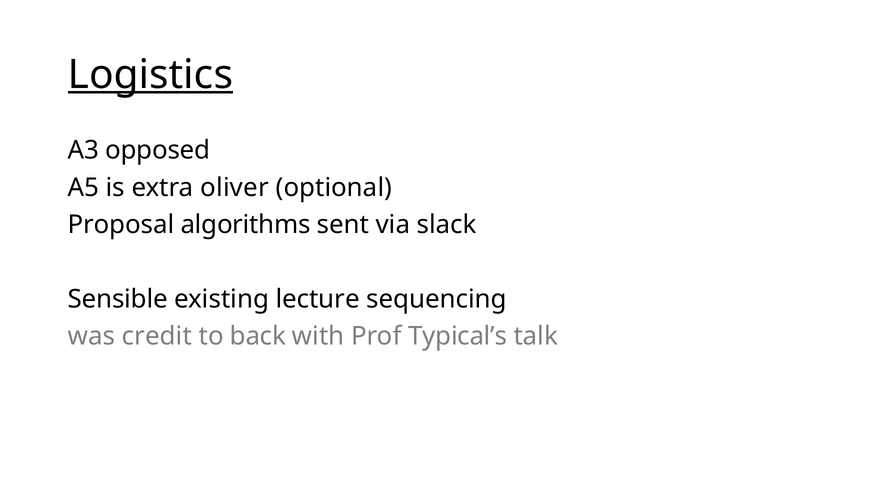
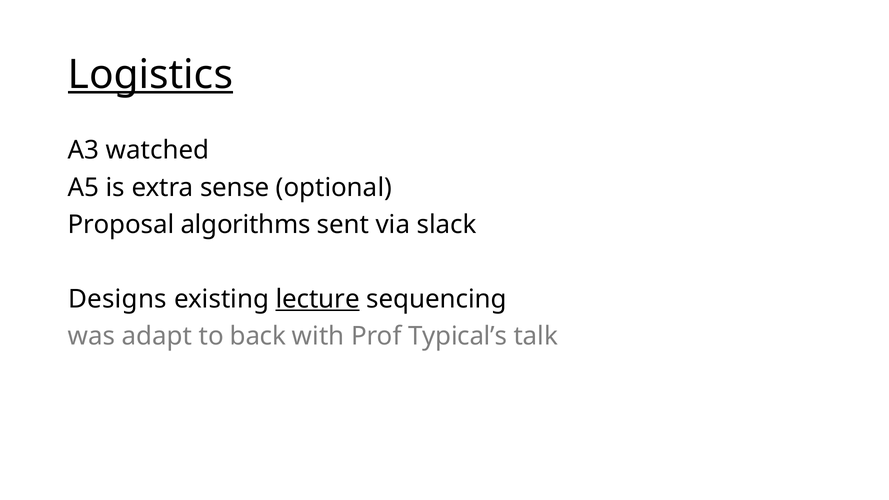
opposed: opposed -> watched (158, 150)
oliver: oliver -> sense (235, 187)
Sensible: Sensible -> Designs (118, 299)
lecture underline: none -> present (318, 299)
credit: credit -> adapt (157, 336)
